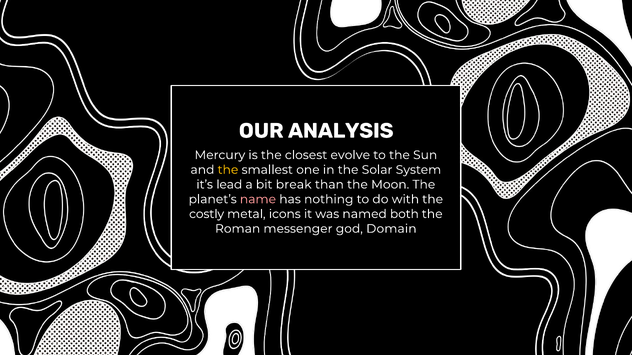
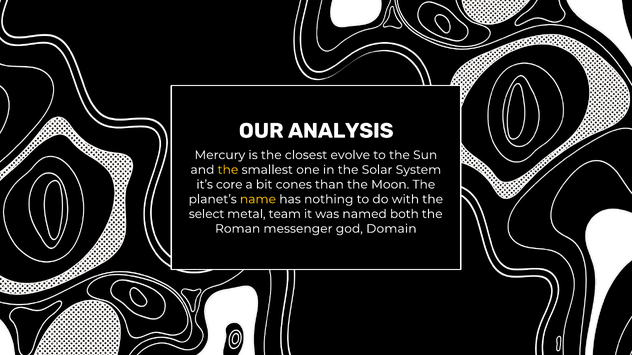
lead: lead -> core (229, 185)
break: break -> cones (294, 185)
name colour: pink -> yellow (258, 200)
costly: costly -> select (207, 214)
icons: icons -> team (285, 214)
